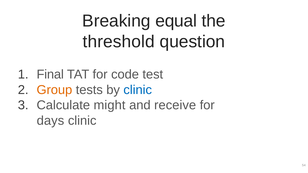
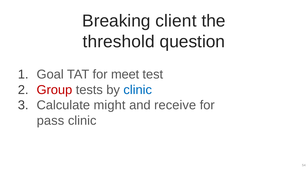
equal: equal -> client (176, 21)
Final: Final -> Goal (50, 75)
code: code -> meet (125, 75)
Group colour: orange -> red (54, 90)
days: days -> pass (50, 121)
